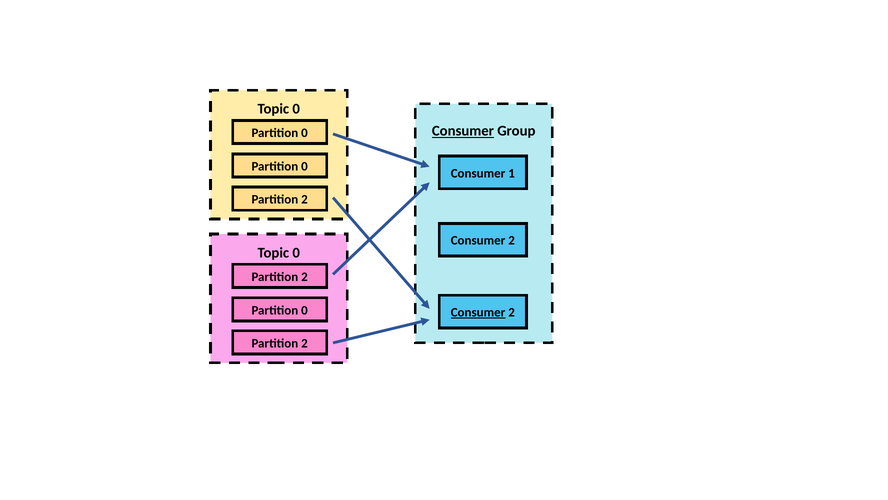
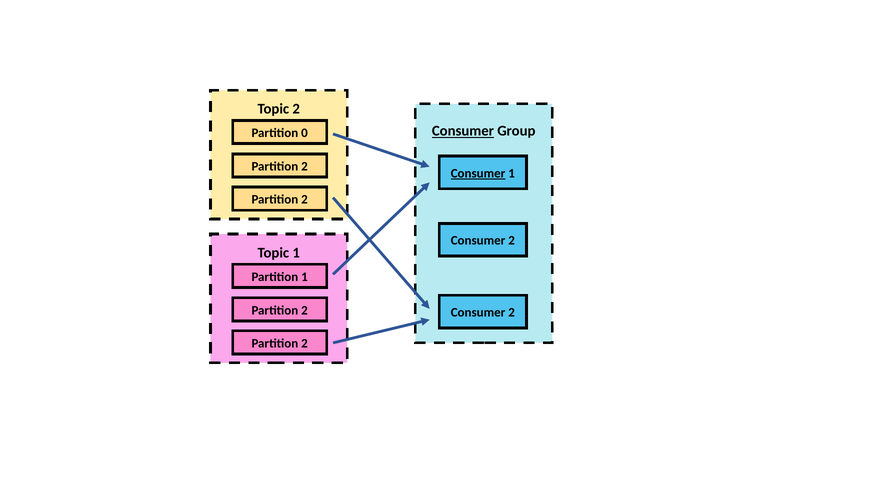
0: 0 -> 2 (296, 109)
0: 0 -> 2 (304, 166)
Consumer underline: none -> present (478, 173)
0: 0 -> 1 (296, 252)
2: 2 -> 1 (304, 276)
0: 0 -> 2 (304, 310)
Consumer underline: present -> none (478, 312)
